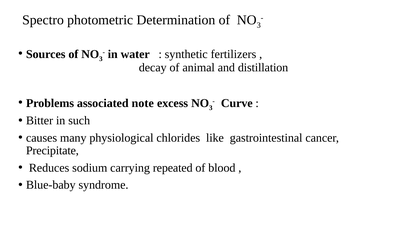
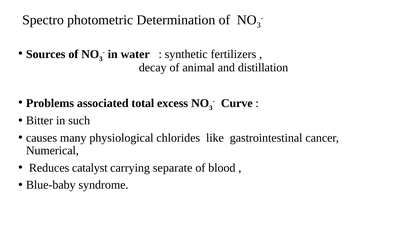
note: note -> total (143, 103)
Precipitate: Precipitate -> Numerical (52, 151)
sodium: sodium -> catalyst (90, 168)
repeated: repeated -> separate (173, 168)
